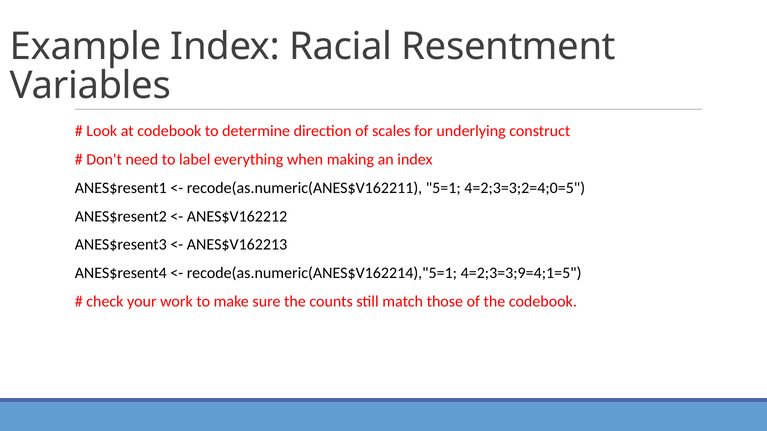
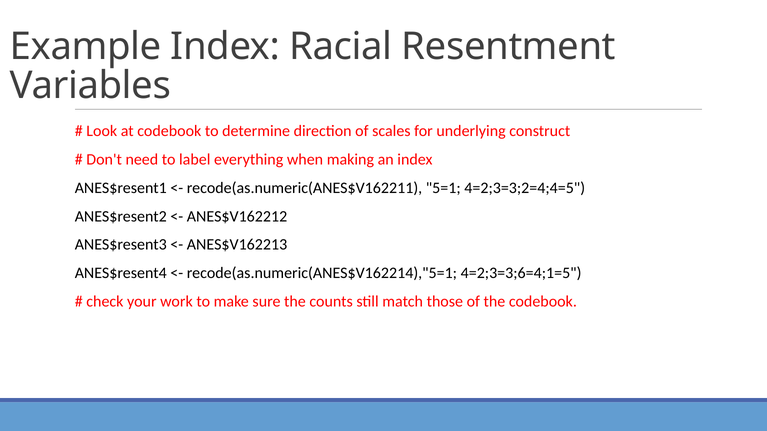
4=2;3=3;2=4;0=5: 4=2;3=3;2=4;0=5 -> 4=2;3=3;2=4;4=5 (525, 188)
4=2;3=3;9=4;1=5: 4=2;3=3;9=4;1=5 -> 4=2;3=3;6=4;1=5 (521, 273)
